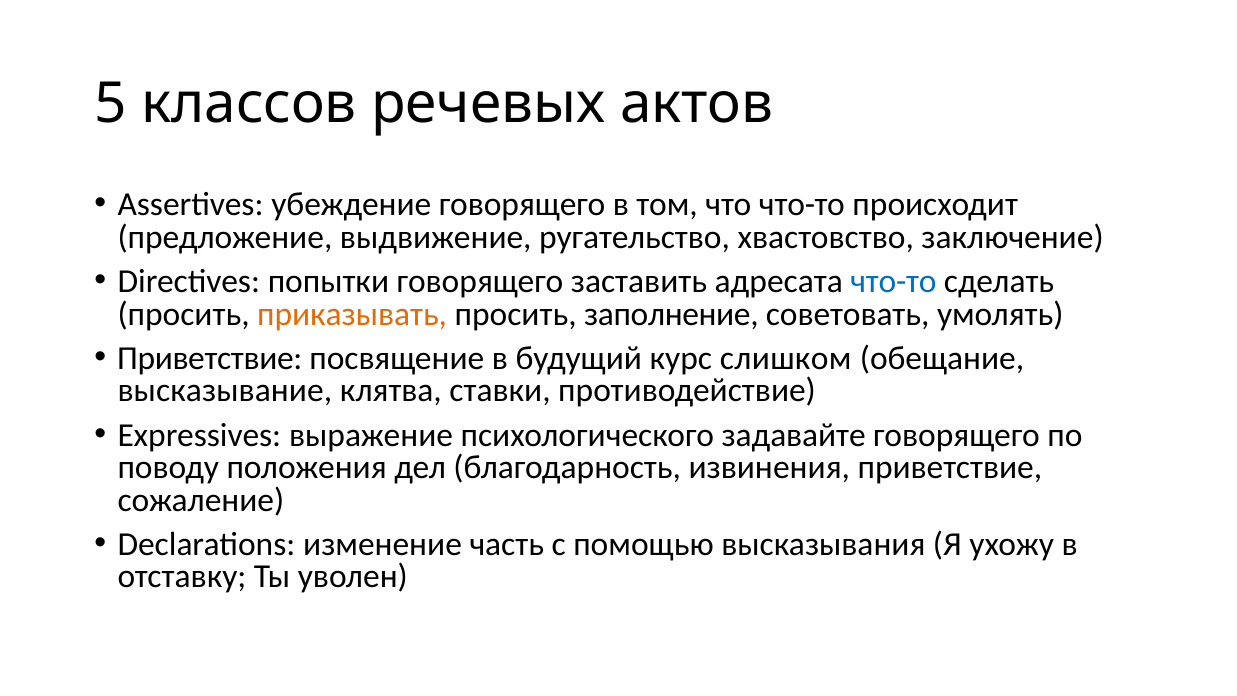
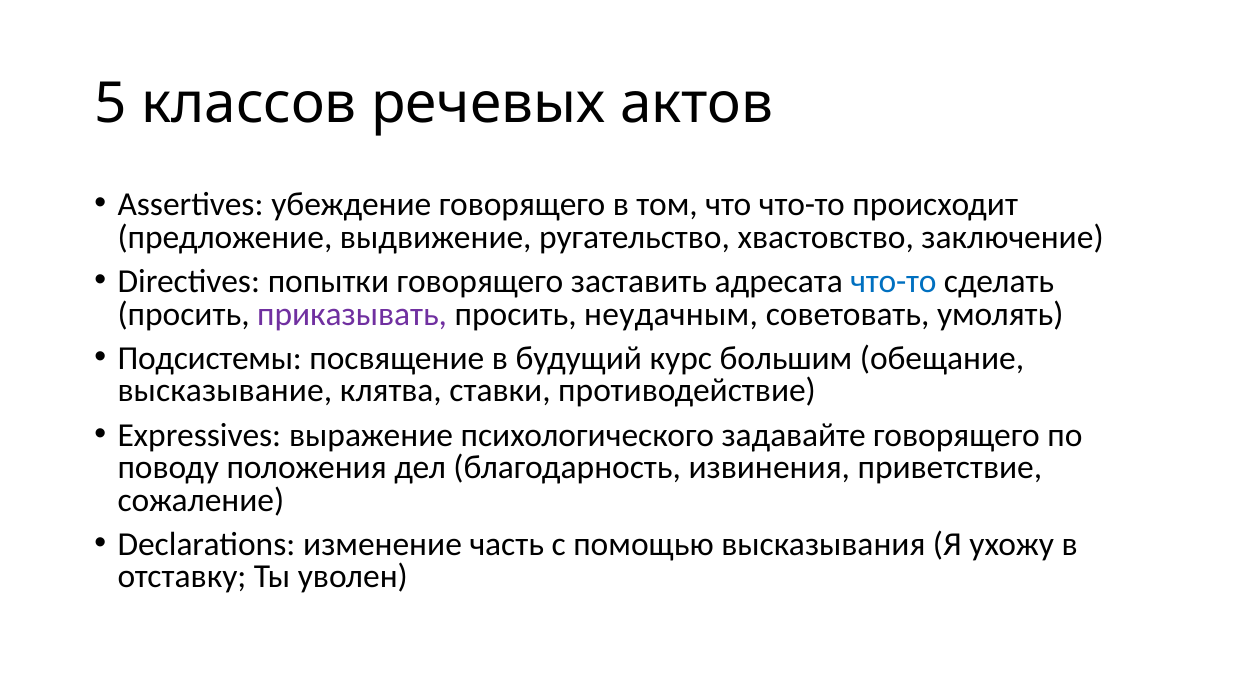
приказывать colour: orange -> purple (352, 314)
заполнение: заполнение -> неудачным (671, 314)
Приветствие: Приветствие -> Подсистемы (210, 358)
слишком: слишком -> большим (786, 358)
